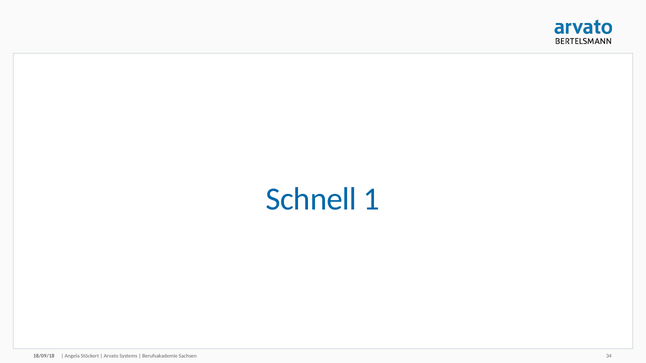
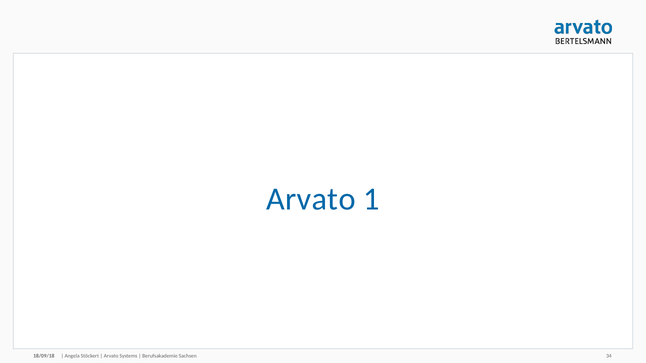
Schnell: Schnell -> Arvato (311, 199)
